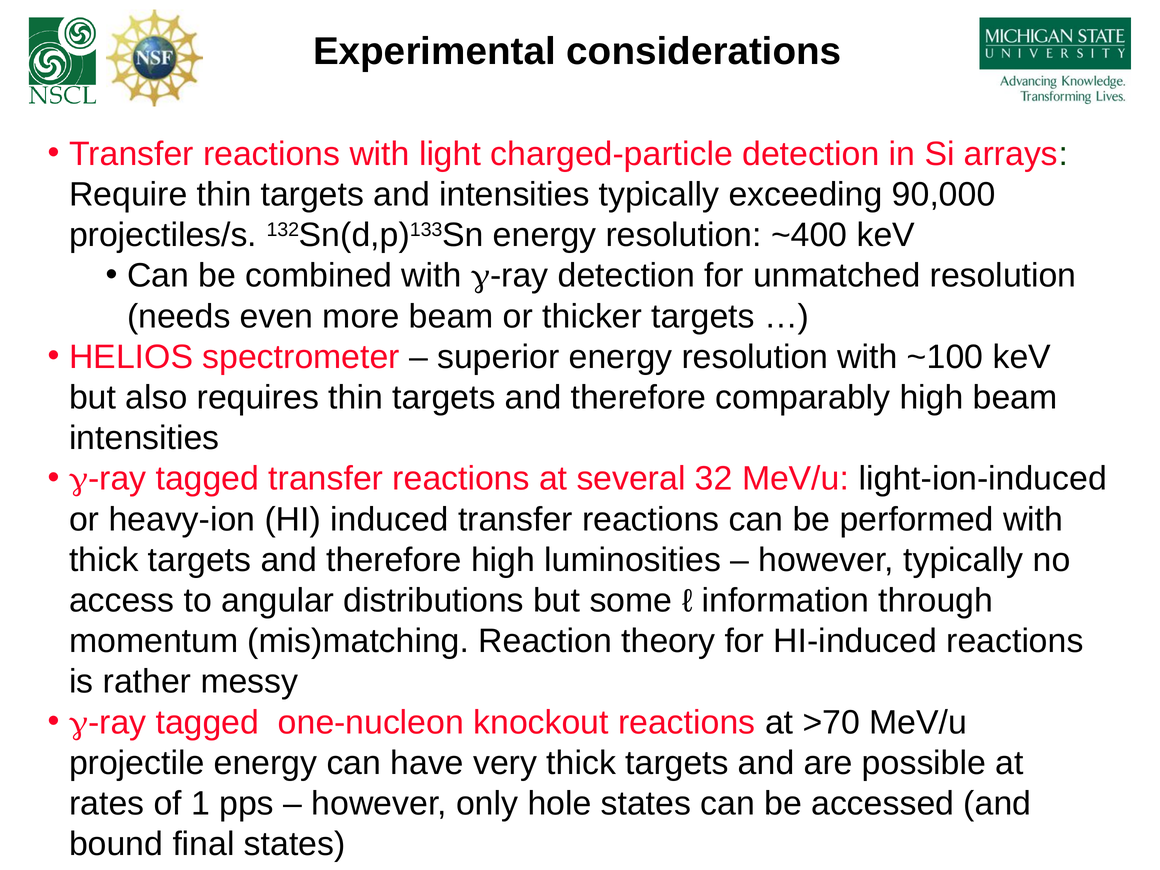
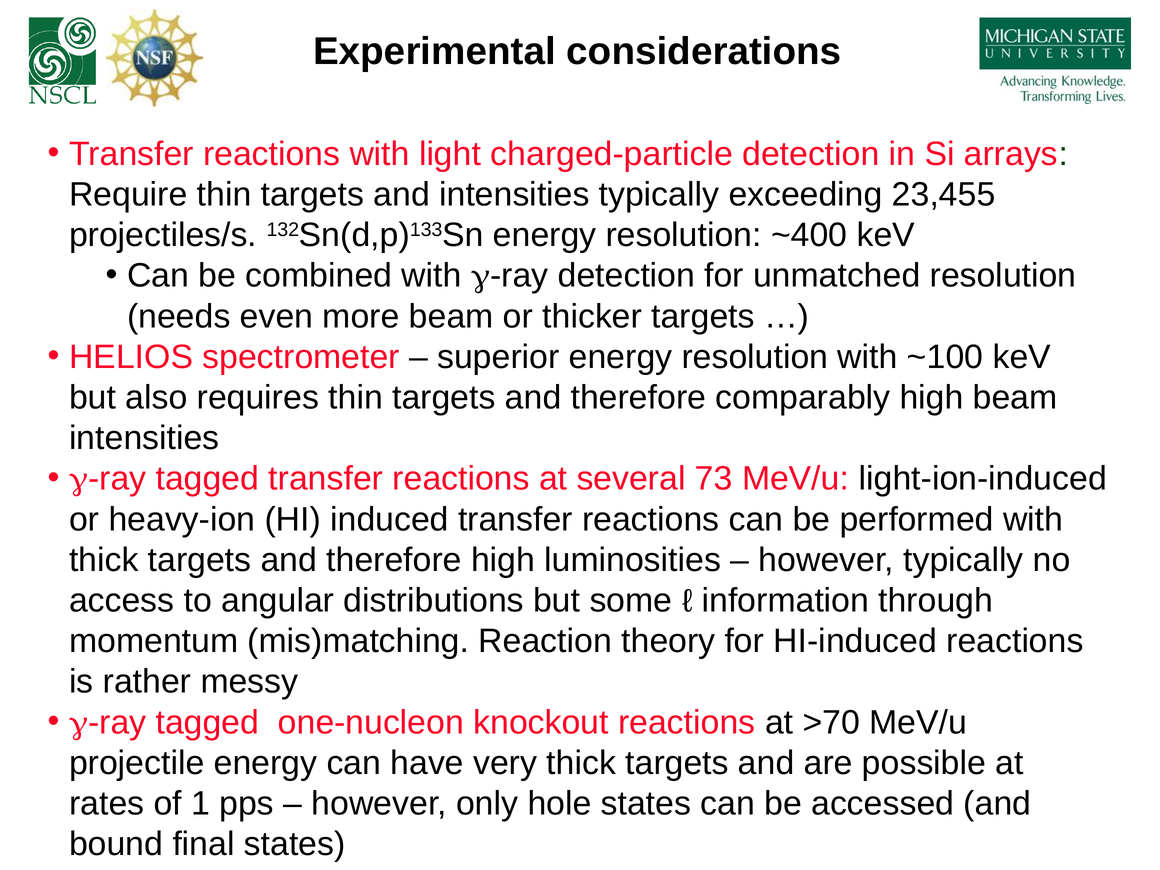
90,000: 90,000 -> 23,455 (944, 195)
32: 32 -> 73 (714, 479)
